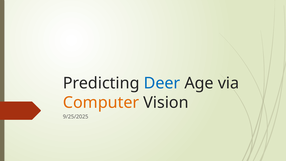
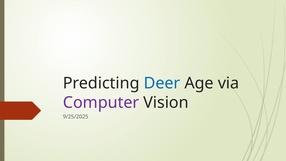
Computer colour: orange -> purple (101, 102)
